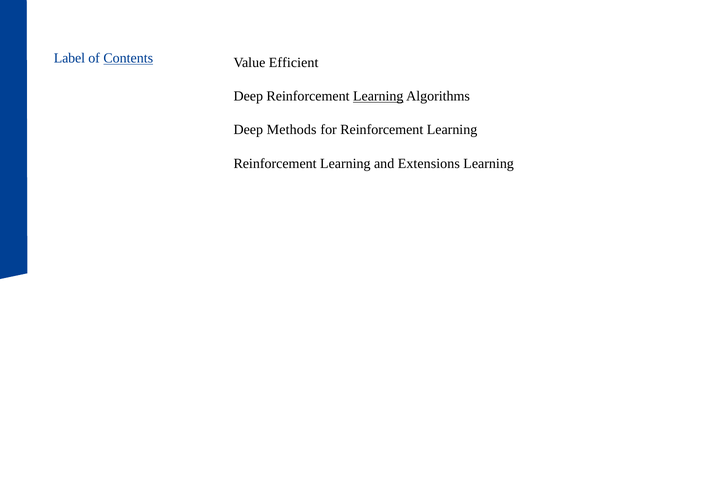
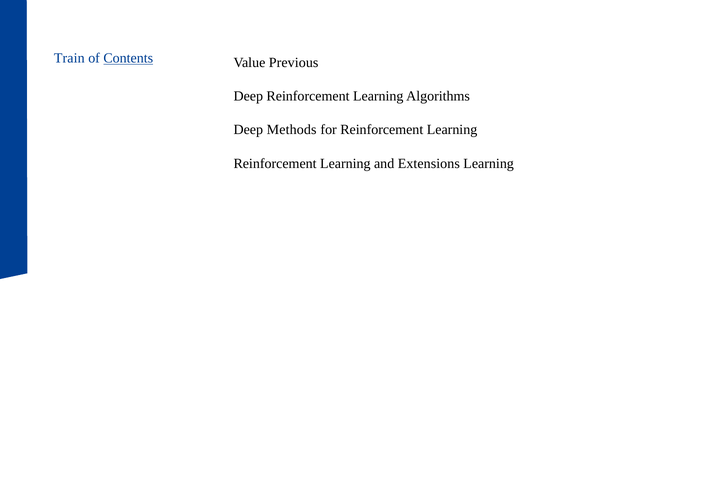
Label: Label -> Train (69, 58)
Efficient: Efficient -> Previous (294, 63)
Learning underline: present -> none (378, 96)
